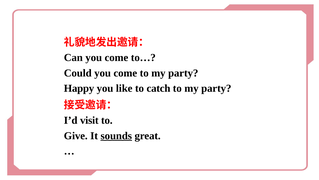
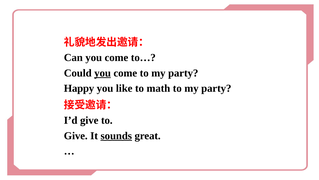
you underline: none -> present (103, 73)
catch: catch -> math (158, 88)
I’d visit: visit -> give (89, 120)
